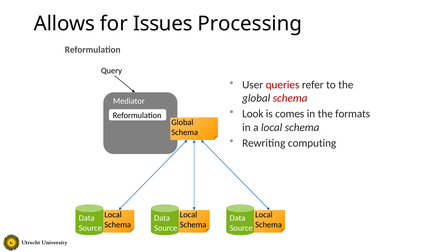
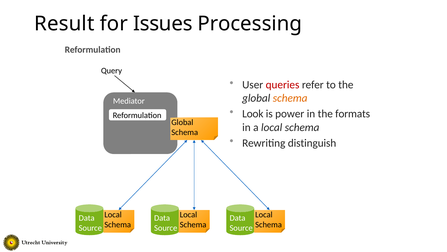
Allows: Allows -> Result (64, 24)
schema colour: red -> orange (290, 98)
comes: comes -> power (290, 114)
computing: computing -> distinguish (312, 143)
